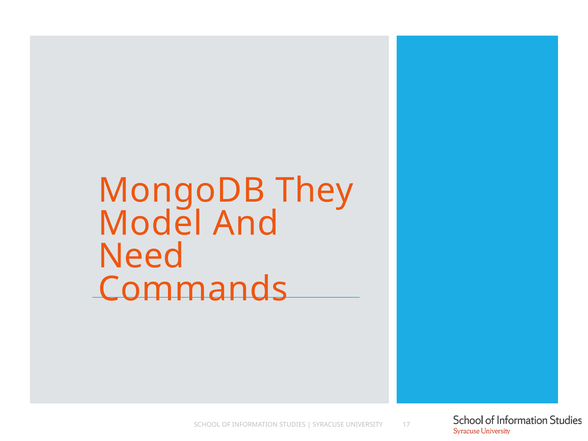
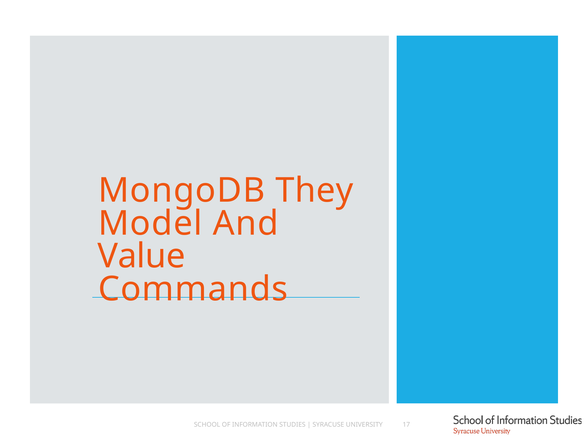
Need: Need -> Value (141, 256)
